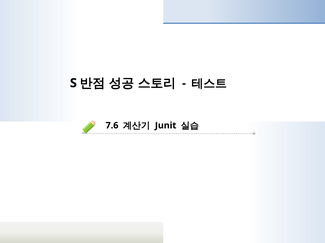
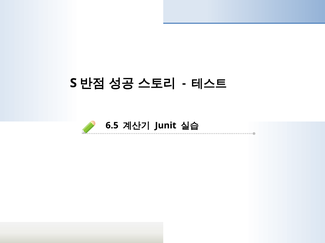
7.6: 7.6 -> 6.5 (112, 126)
